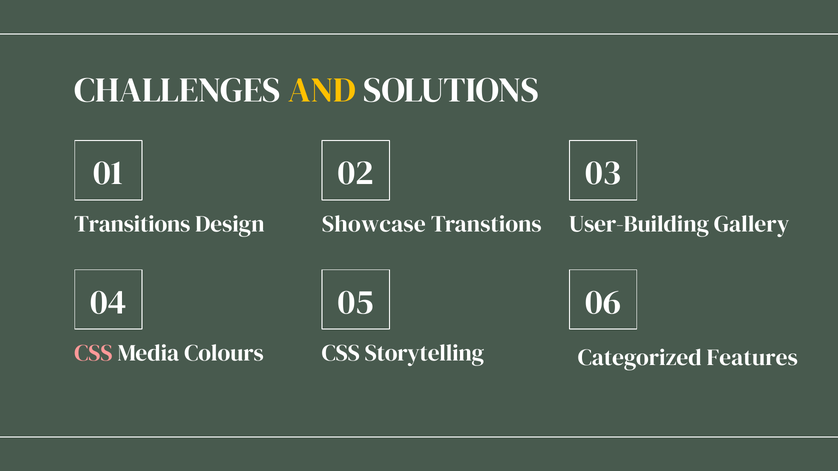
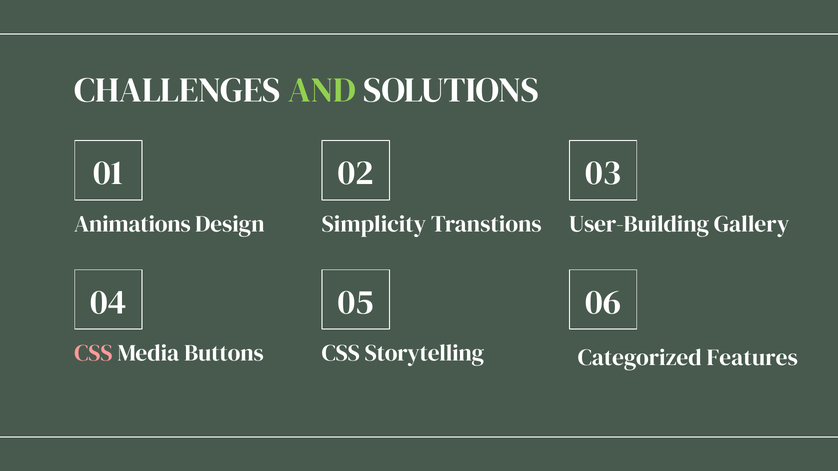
AND colour: yellow -> light green (322, 90)
Transitions: Transitions -> Animations (132, 224)
Showcase: Showcase -> Simplicity (374, 224)
Colours: Colours -> Buttons (224, 353)
